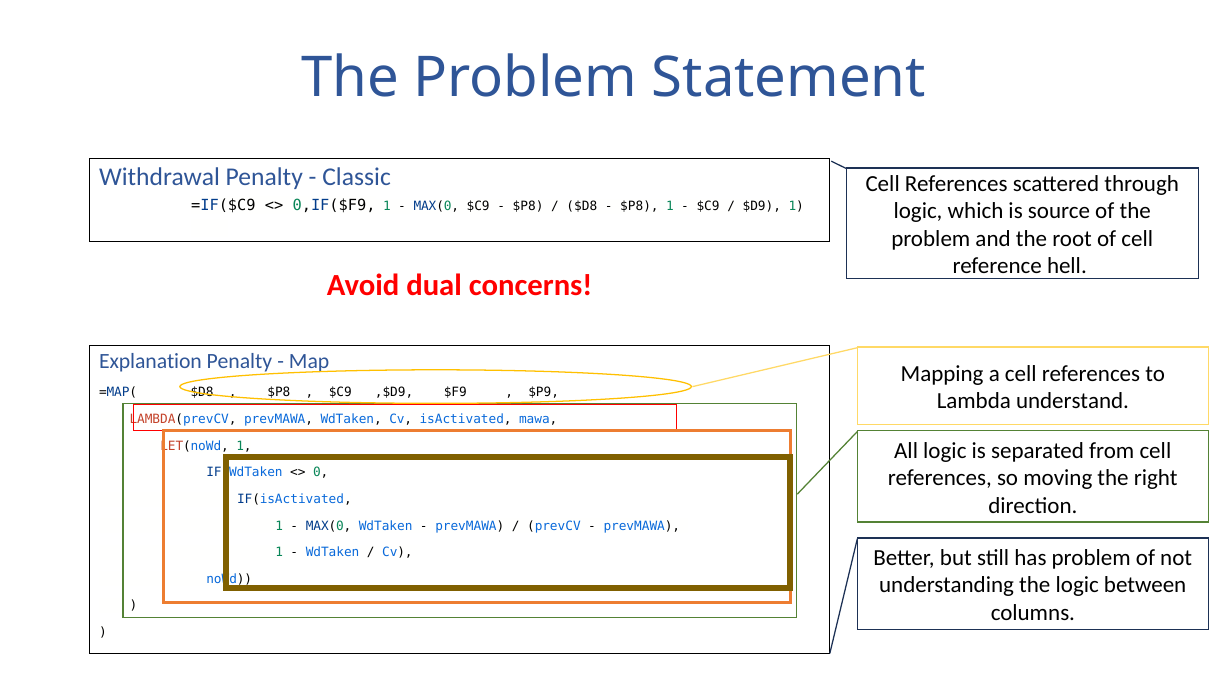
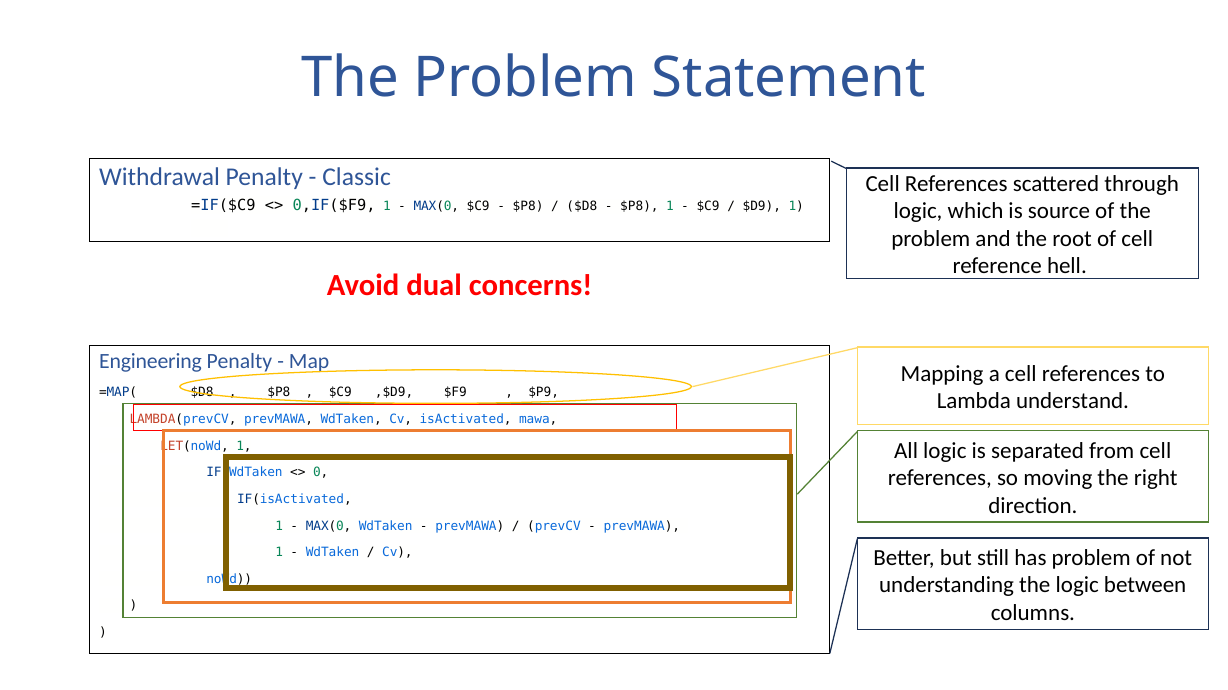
Explanation: Explanation -> Engineering (151, 362)
